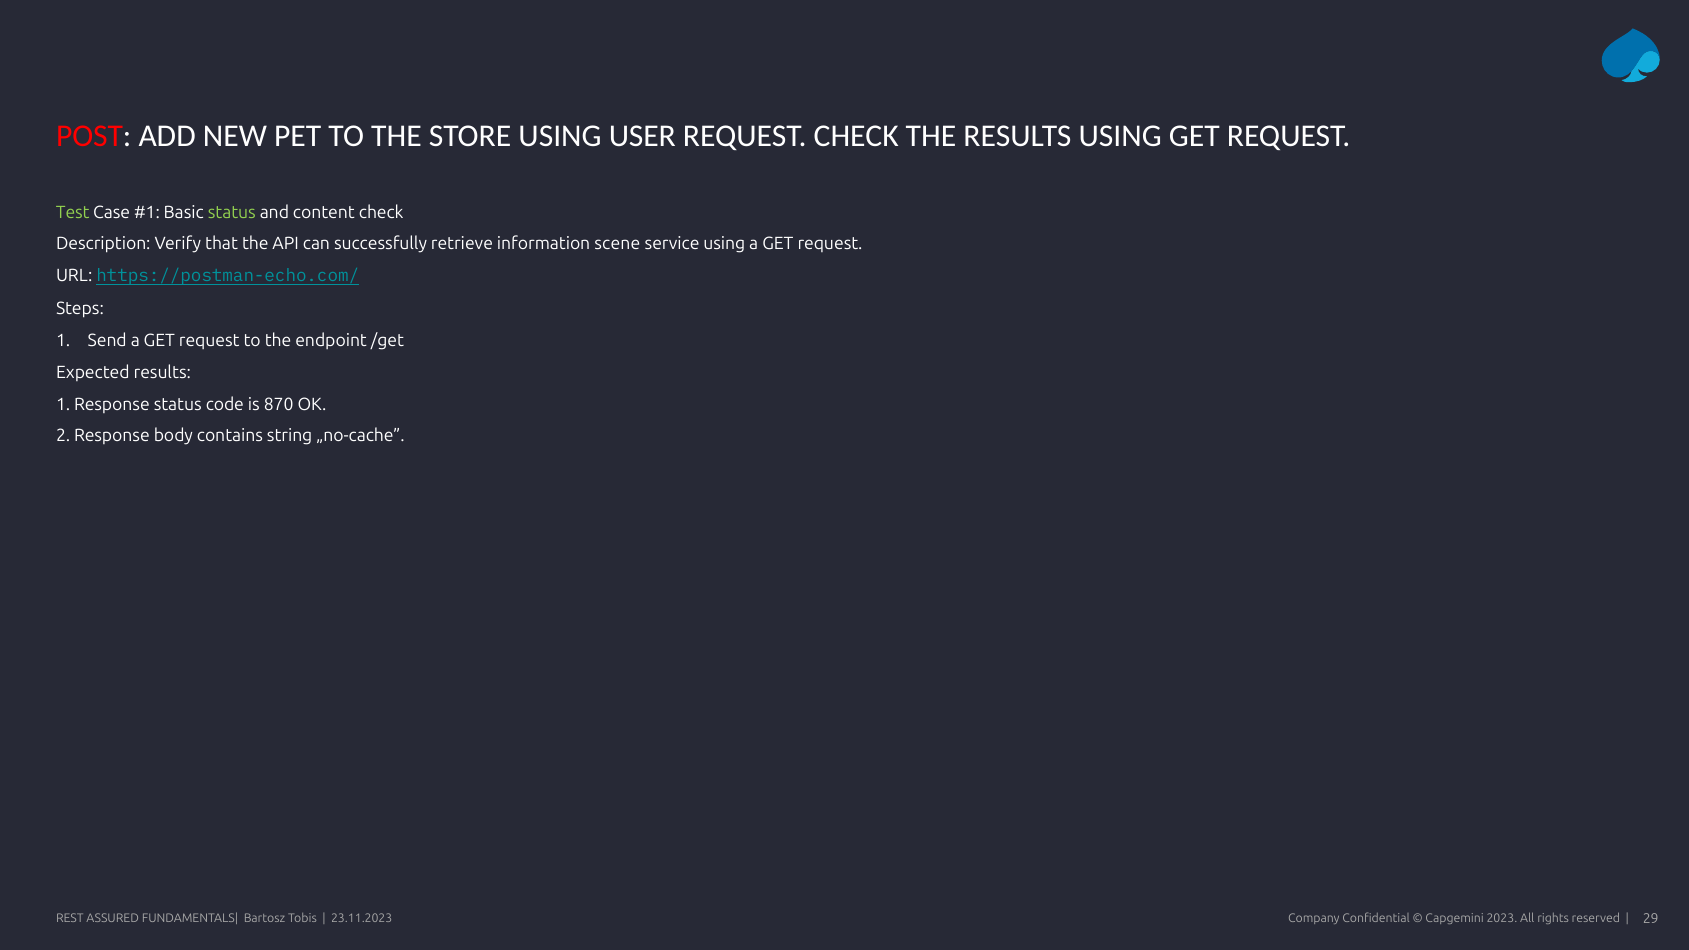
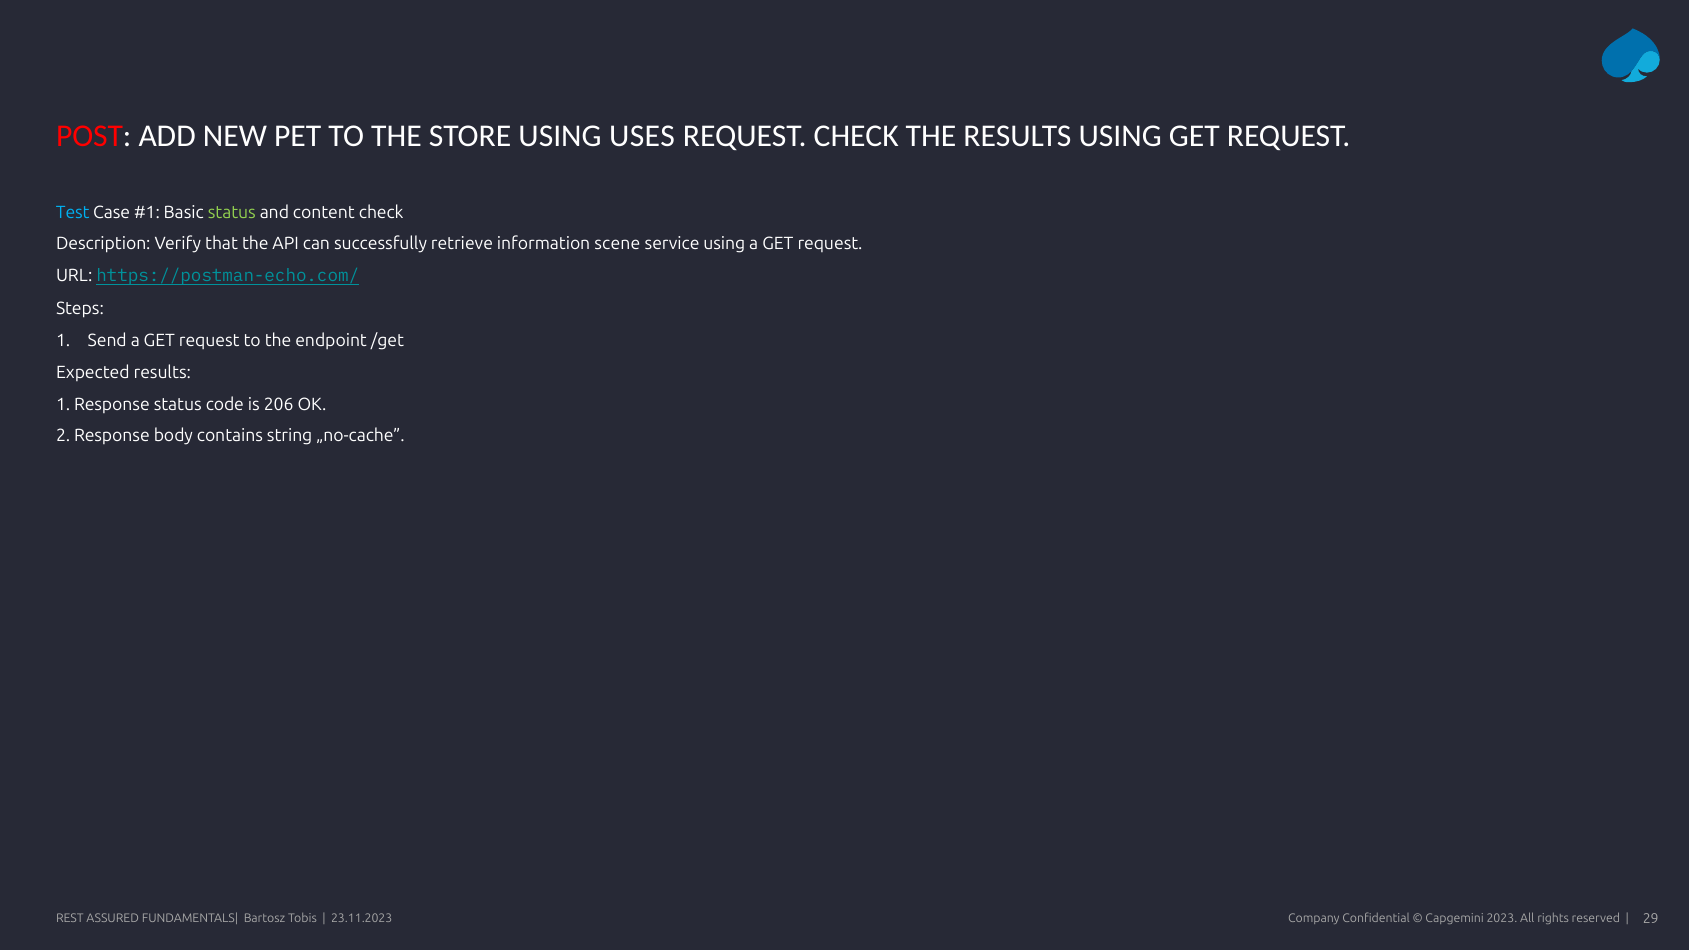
USER: USER -> USES (642, 136)
Test colour: light green -> light blue (73, 212)
870: 870 -> 206 (279, 404)
